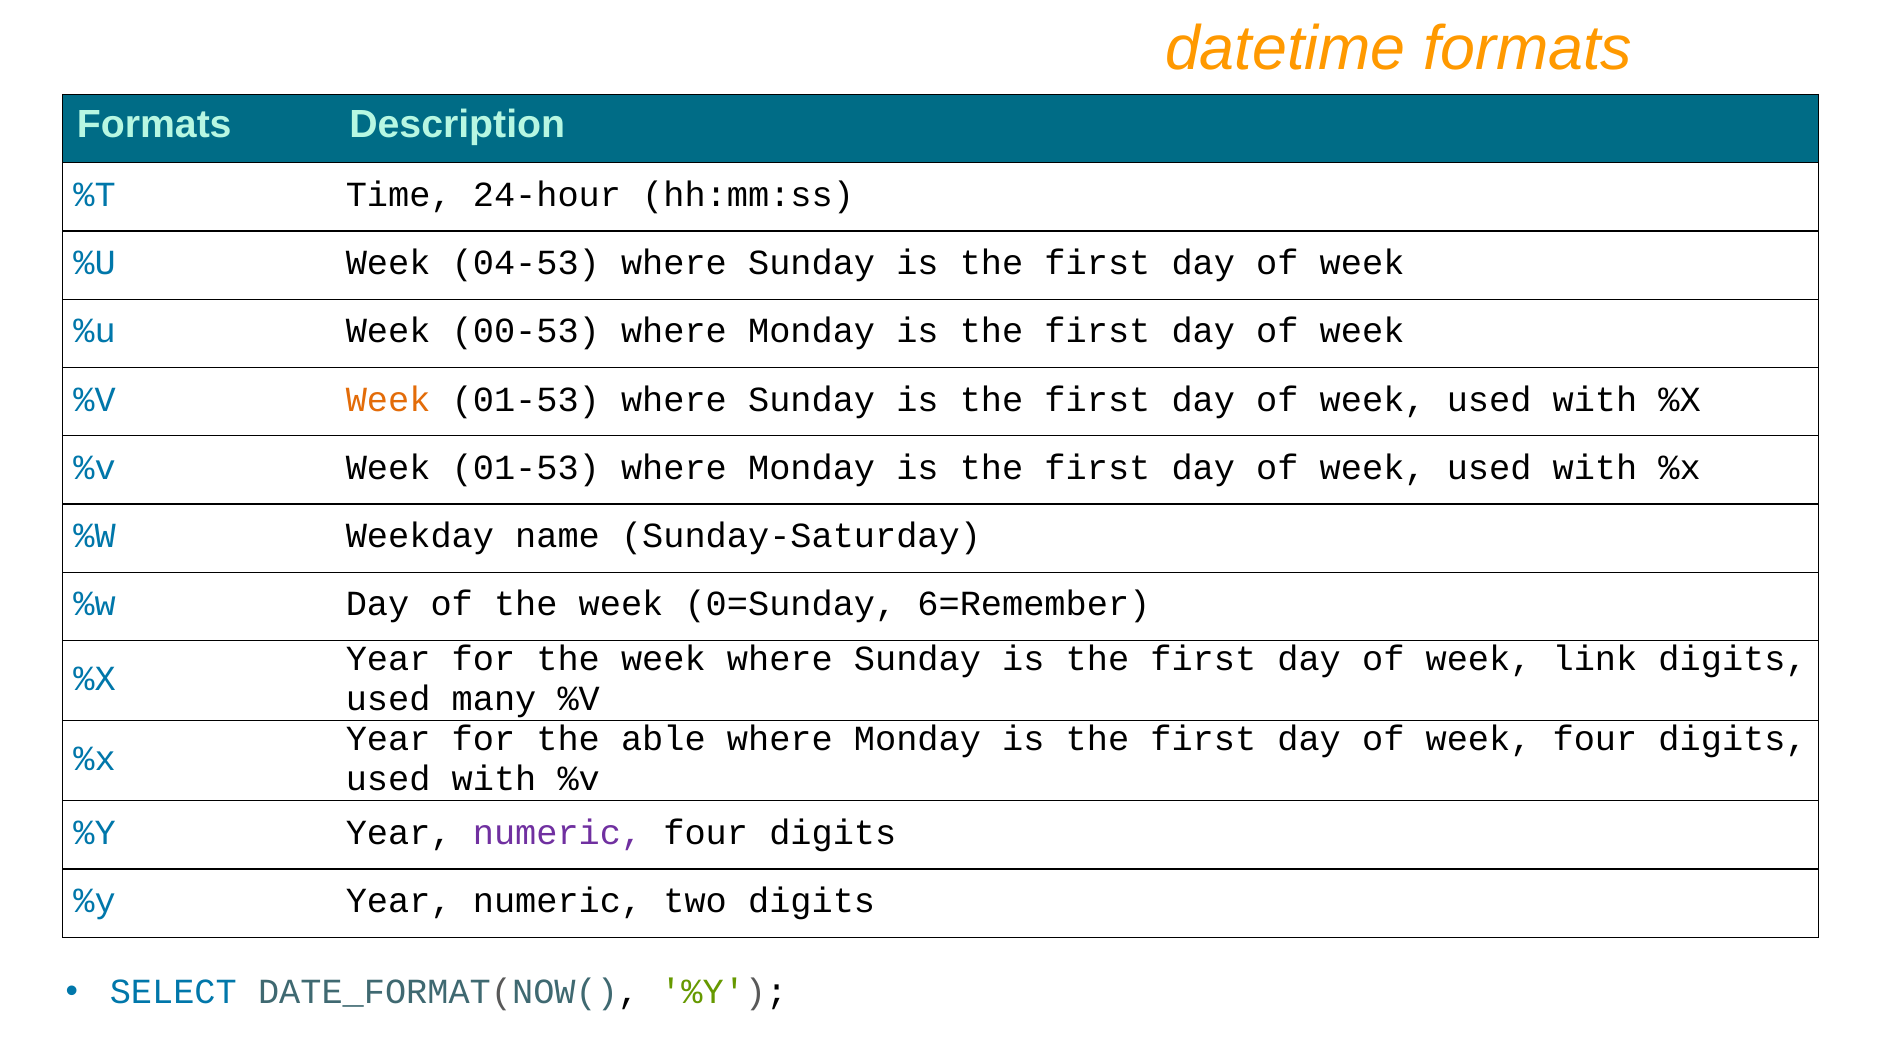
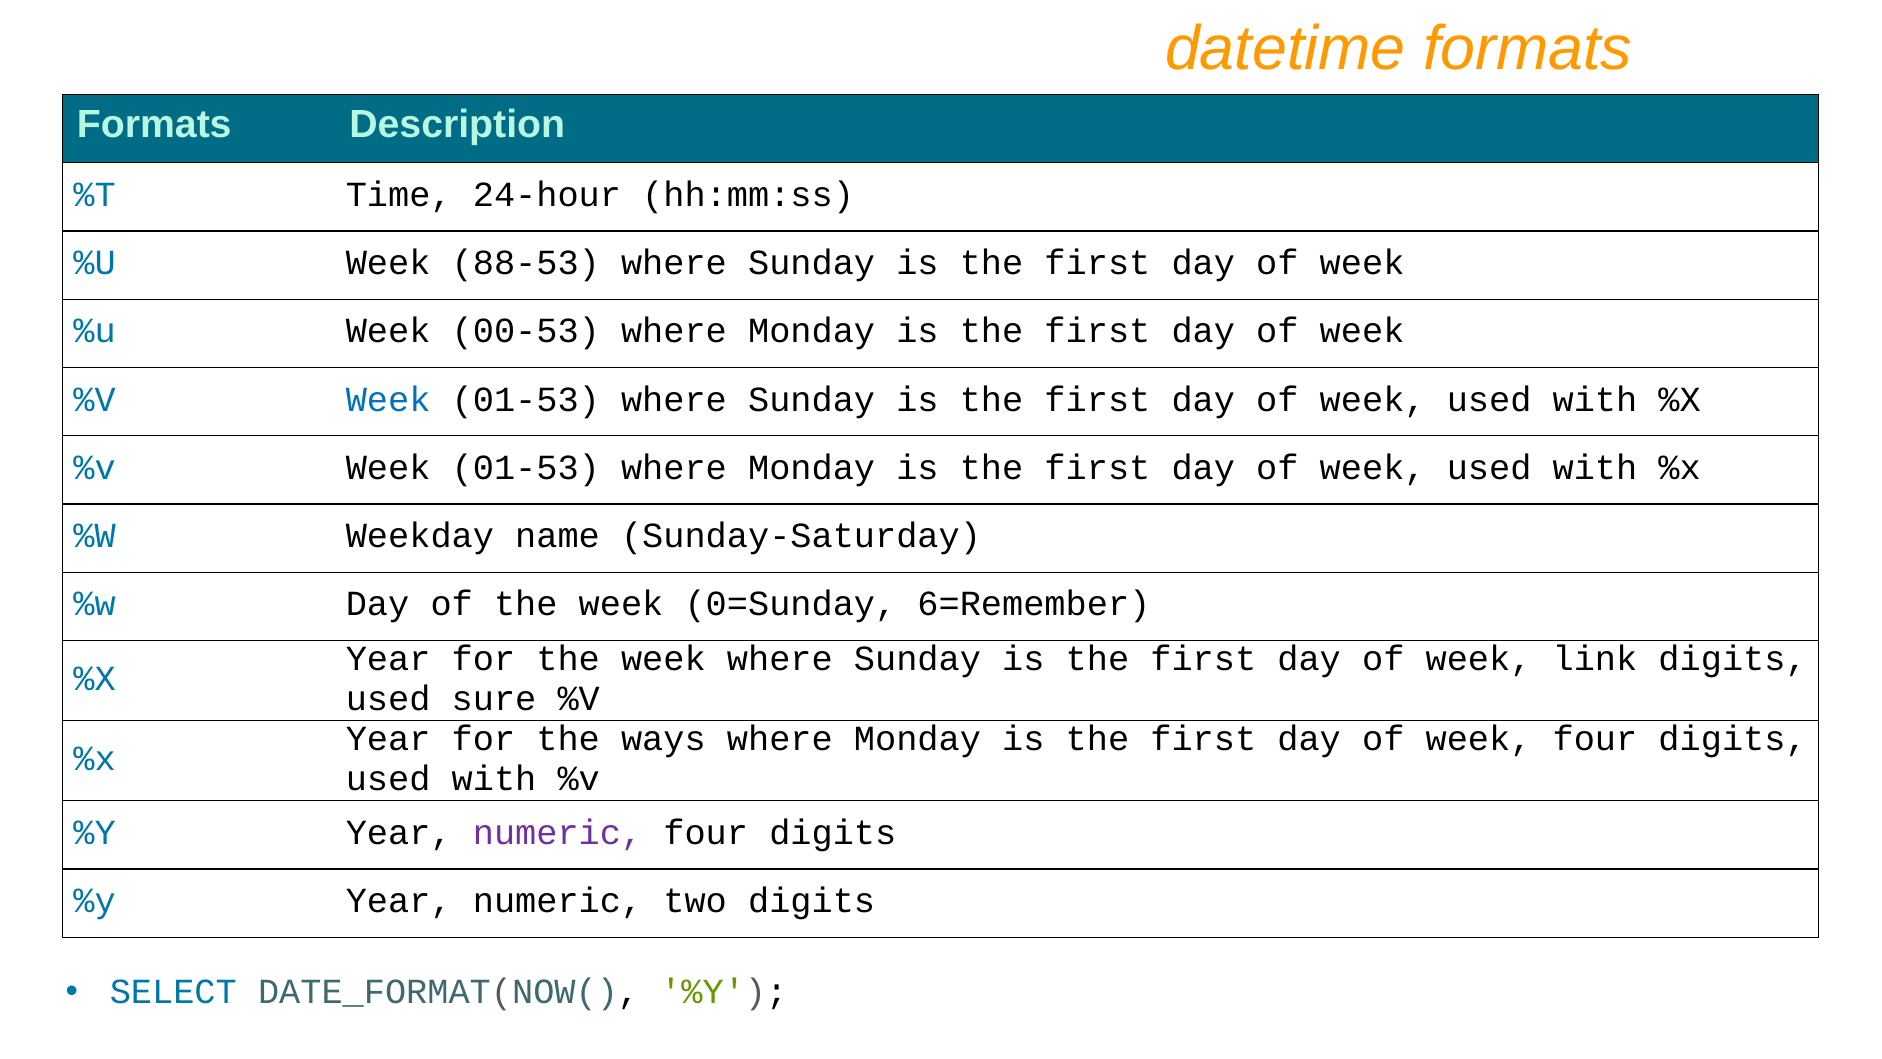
04-53: 04-53 -> 88-53 (526, 263)
Week colour: orange -> blue (388, 399)
many: many -> sure (494, 698)
able: able -> ways (663, 738)
